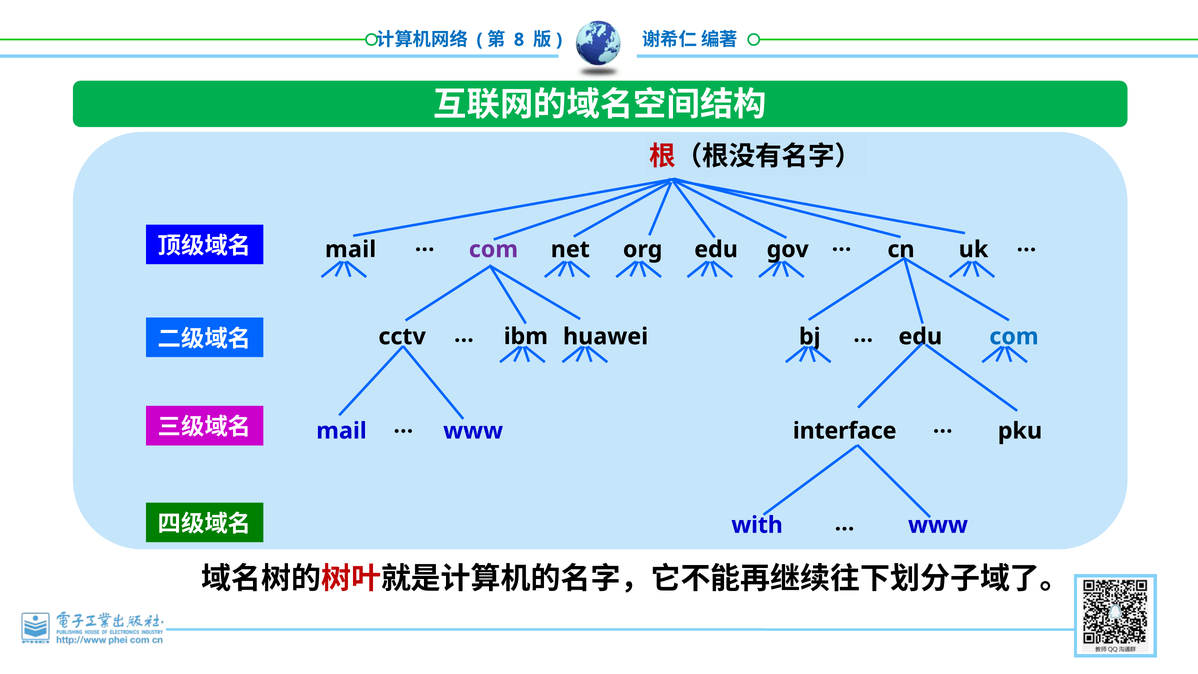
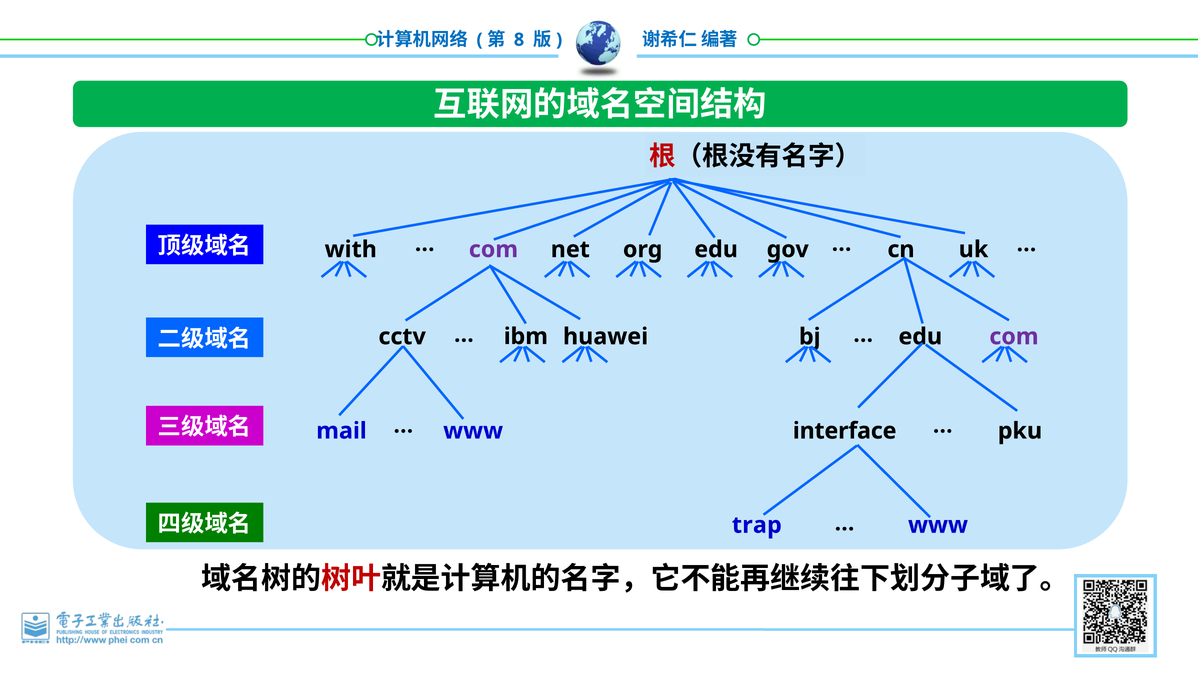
mail: mail -> with (351, 249)
com colour: blue -> purple (1014, 337)
with: with -> trap (757, 525)
